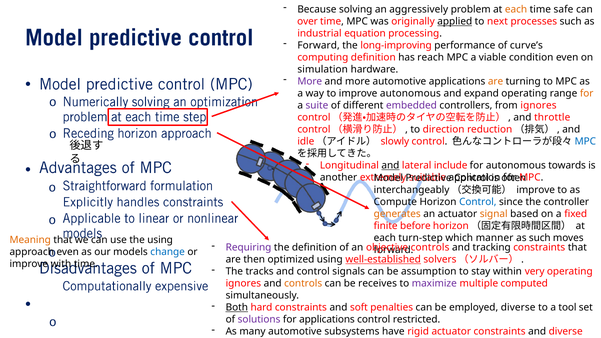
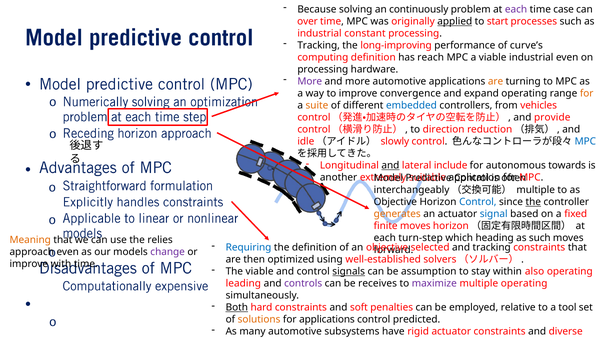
aggressively: aggressively -> continuously (419, 9)
each colour: orange -> purple (516, 9)
safe: safe -> case (564, 9)
next: next -> start (498, 21)
equation: equation -> constant (365, 33)
Forward: Forward -> Tracking (319, 45)
viable condition: condition -> industrial (531, 57)
simulation: simulation -> processing (323, 69)
improve autonomous: autonomous -> convergence (410, 93)
suite colour: purple -> orange (317, 105)
embedded colour: purple -> blue (411, 105)
from ignores: ignores -> vehicles (539, 105)
throttle: throttle -> provide (552, 117)
improve: improve -> multiple (536, 190)
Compute: Compute -> Objective (395, 202)
the underline: none -> present (533, 202)
signal colour: orange -> blue (494, 214)
finite before: before -> moves (415, 226)
manner: manner -> heading (495, 238)
the using: using -> relies (160, 240)
Requiring colour: purple -> blue (249, 247)
controls: controls -> selected (430, 247)
change colour: blue -> purple (168, 252)
well-established underline: present -> none (383, 259)
The tracks: tracks -> viable (260, 271)
signals underline: none -> present (349, 271)
very: very -> also (535, 271)
ignores: ignores -> leading (243, 283)
controls colour: orange -> purple (303, 283)
multiple computed: computed -> operating (524, 283)
employed diverse: diverse -> relative (518, 307)
solutions colour: purple -> orange (259, 319)
restricted: restricted -> predicted (417, 319)
